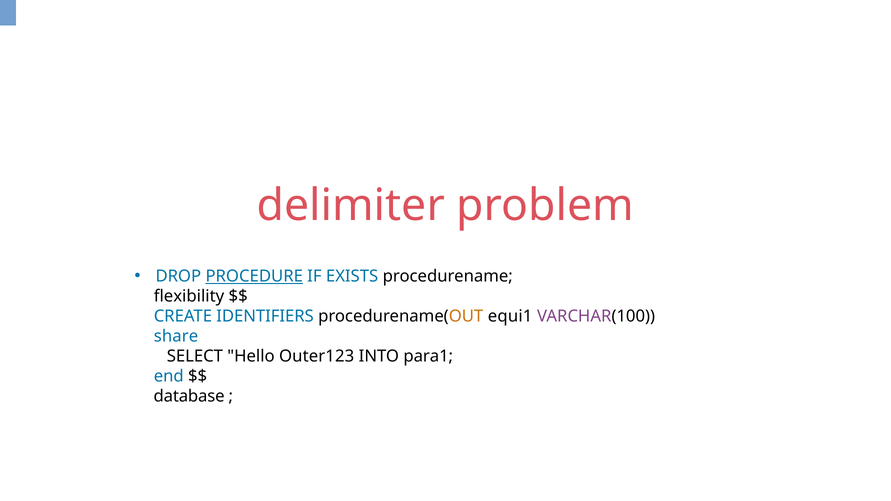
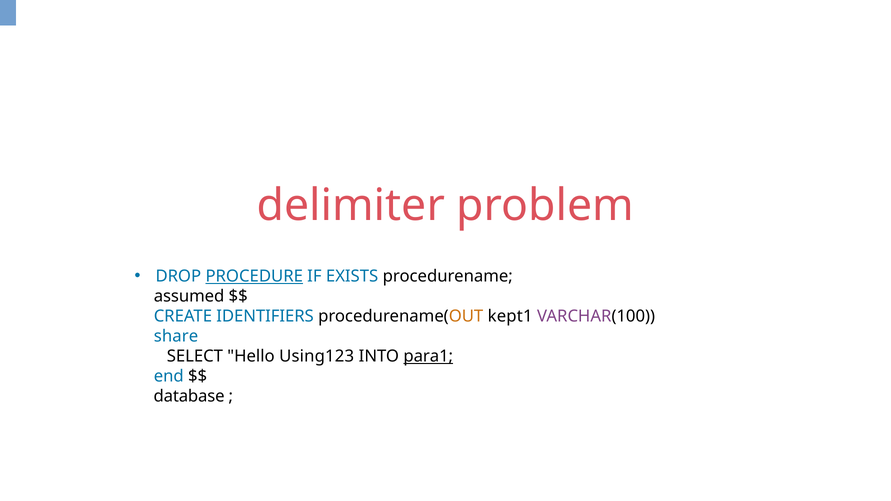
flexibility: flexibility -> assumed (189, 296)
equi1: equi1 -> kept1 (510, 316)
Outer123: Outer123 -> Using123 (317, 356)
para1 underline: none -> present (428, 356)
